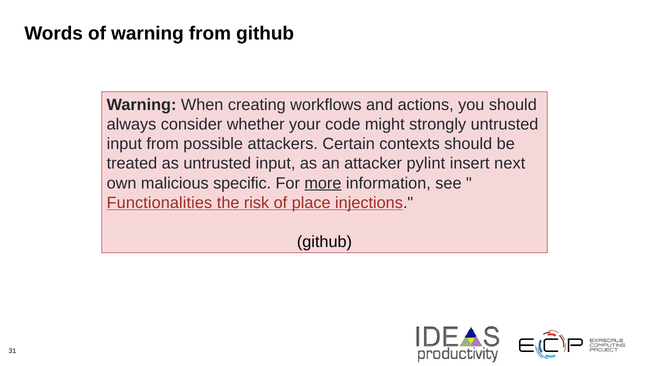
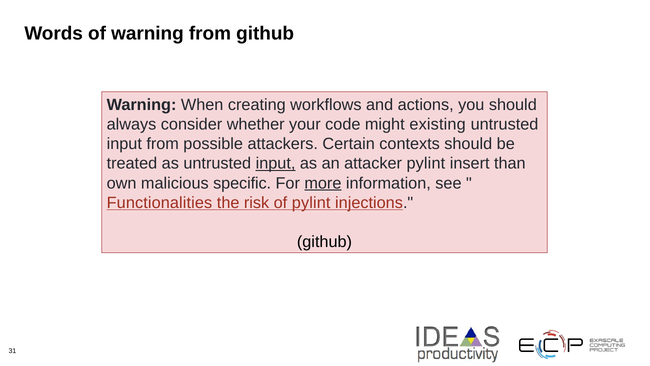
strongly: strongly -> existing (438, 124)
input underline: none -> present (276, 163)
next: next -> than (510, 163)
of place: place -> pylint (311, 203)
